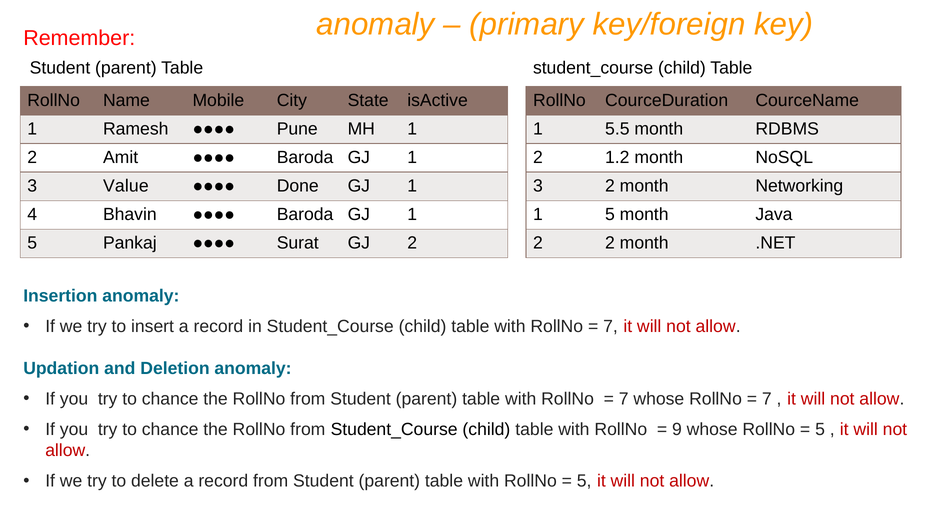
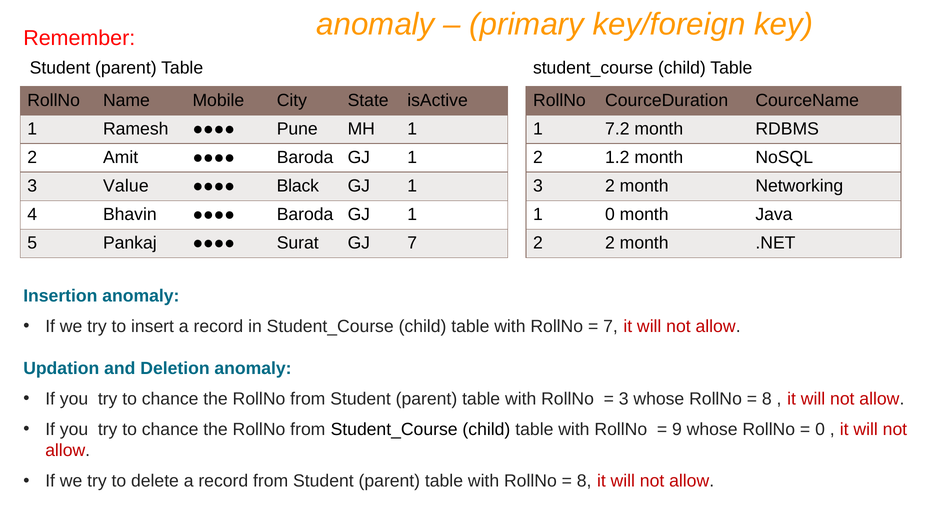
5.5: 5.5 -> 7.2 (617, 129)
Done: Done -> Black (298, 186)
5: 5 -> 0 (610, 214)
GJ 2: 2 -> 7 (412, 243)
7: 7 -> 3 (624, 399)
7: 7 -> 8 (767, 399)
5: 5 -> 0 (820, 429)
5: 5 -> 8 (584, 481)
